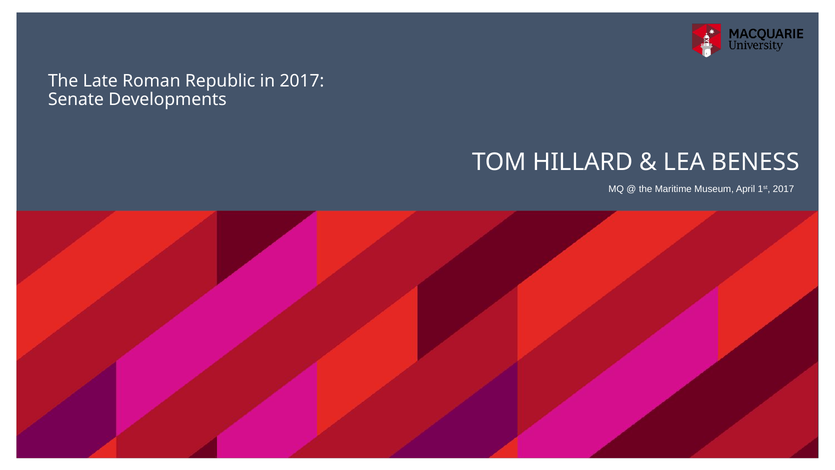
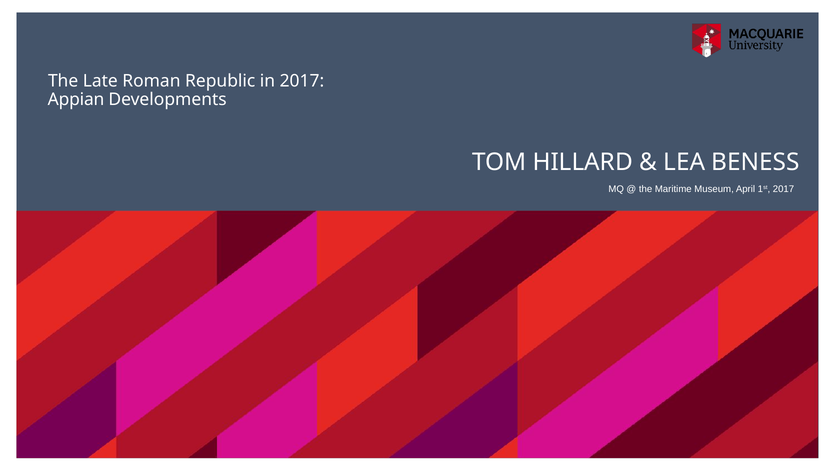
Senate: Senate -> Appian (76, 100)
